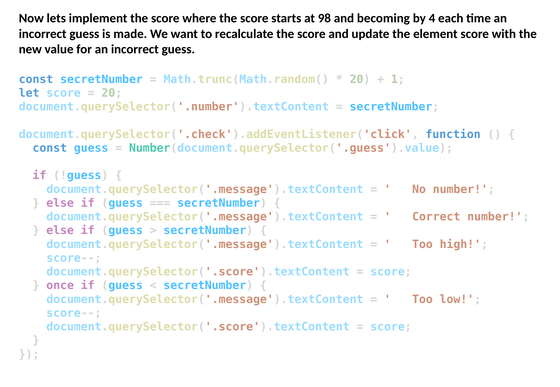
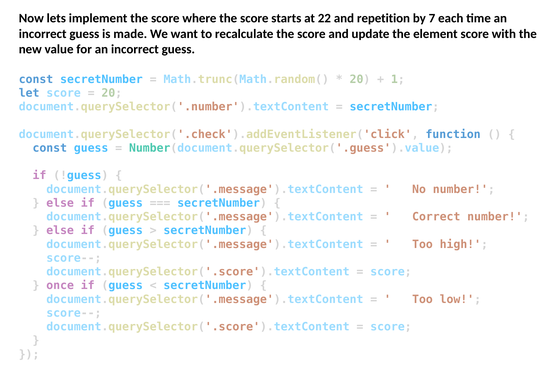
98: 98 -> 22 (324, 18)
becoming: becoming -> repetition (383, 18)
4: 4 -> 7 (432, 18)
